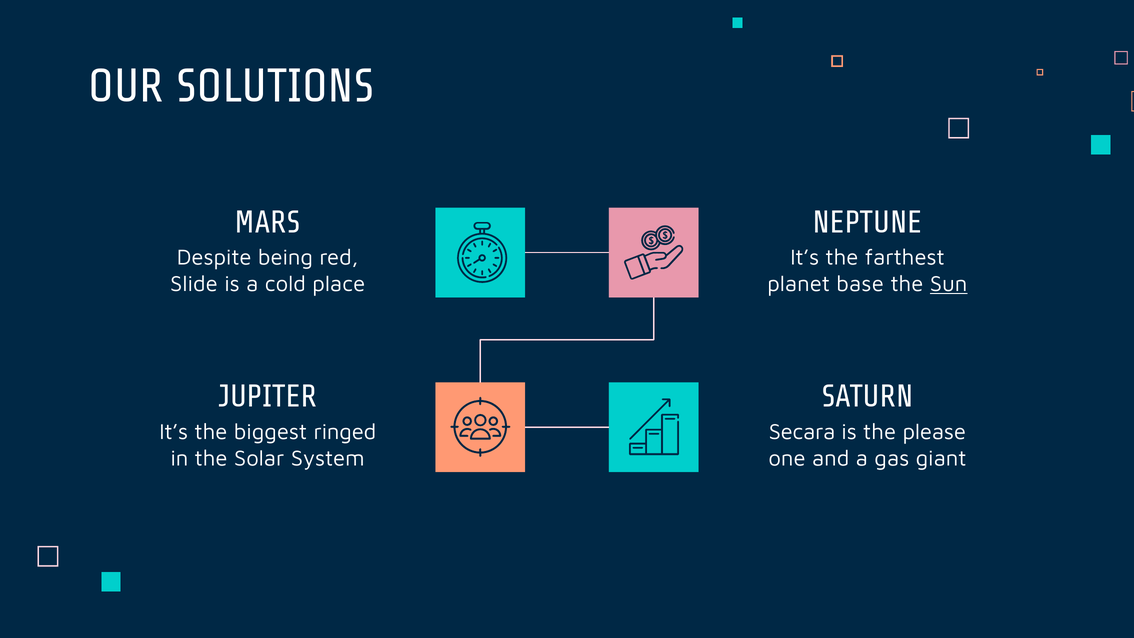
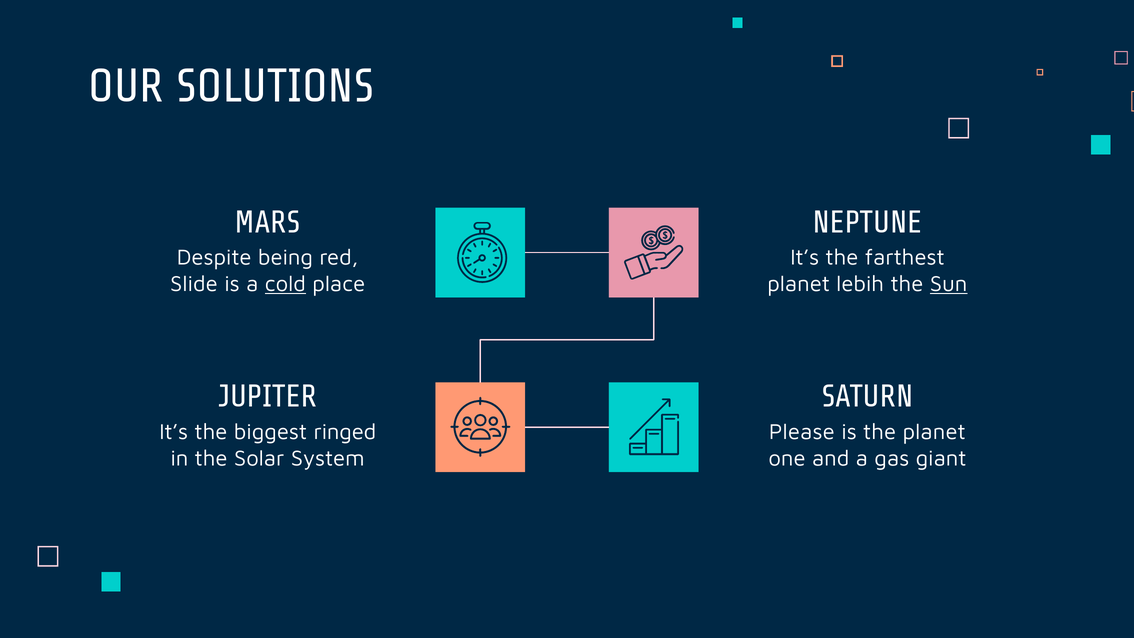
cold underline: none -> present (285, 284)
base: base -> lebih (860, 284)
Secara: Secara -> Please (802, 432)
the please: please -> planet (934, 432)
